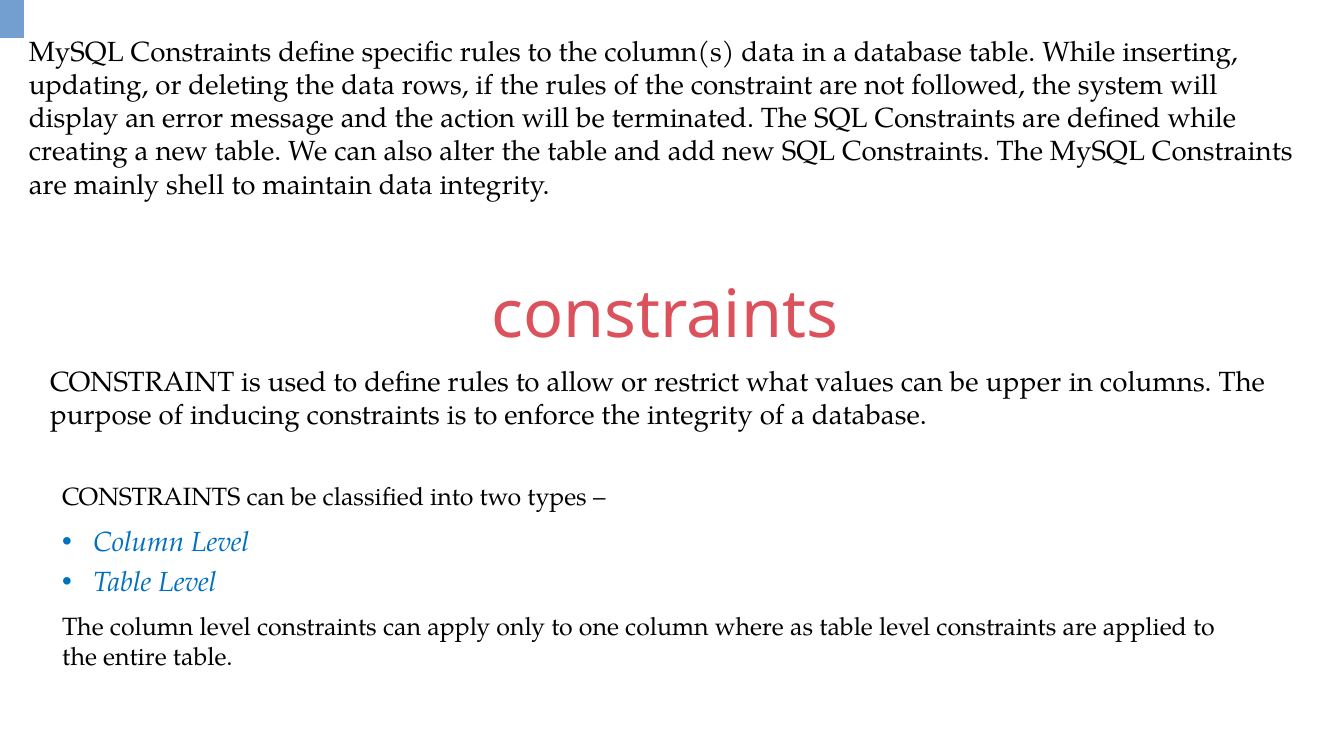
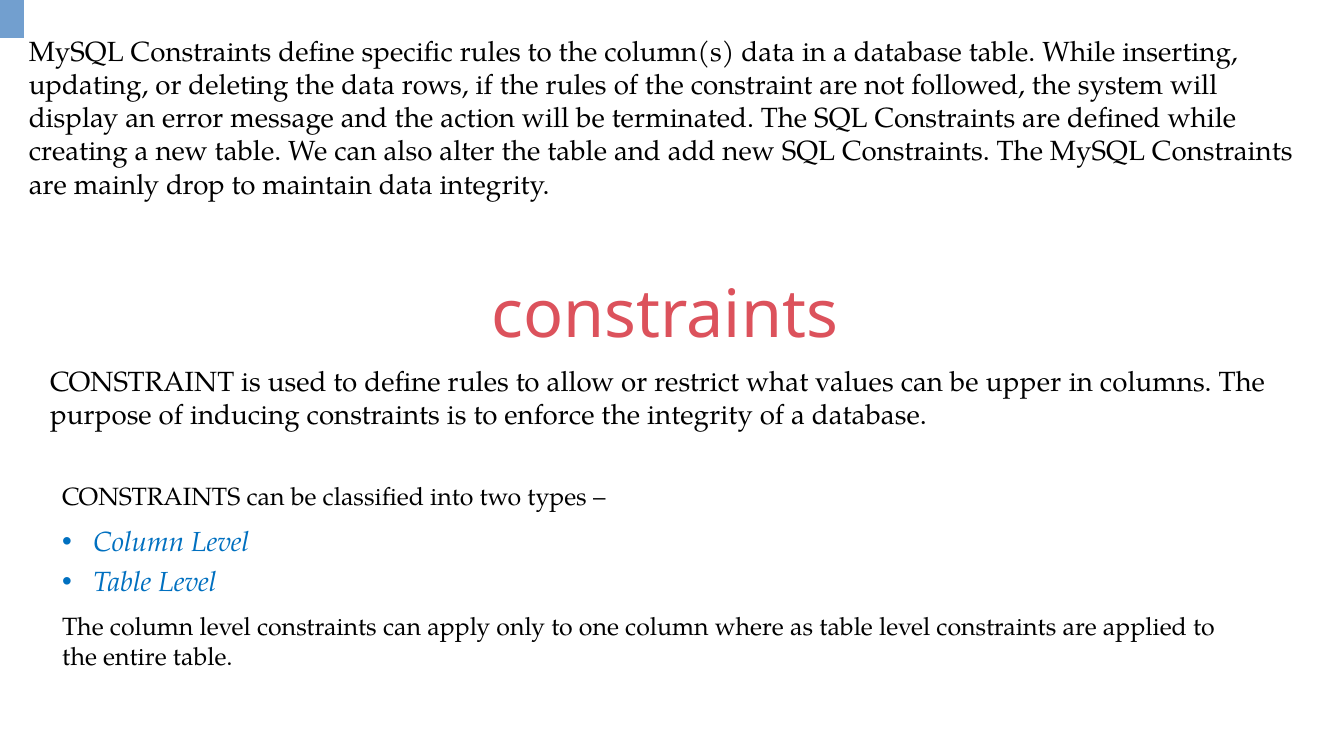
shell: shell -> drop (195, 185)
